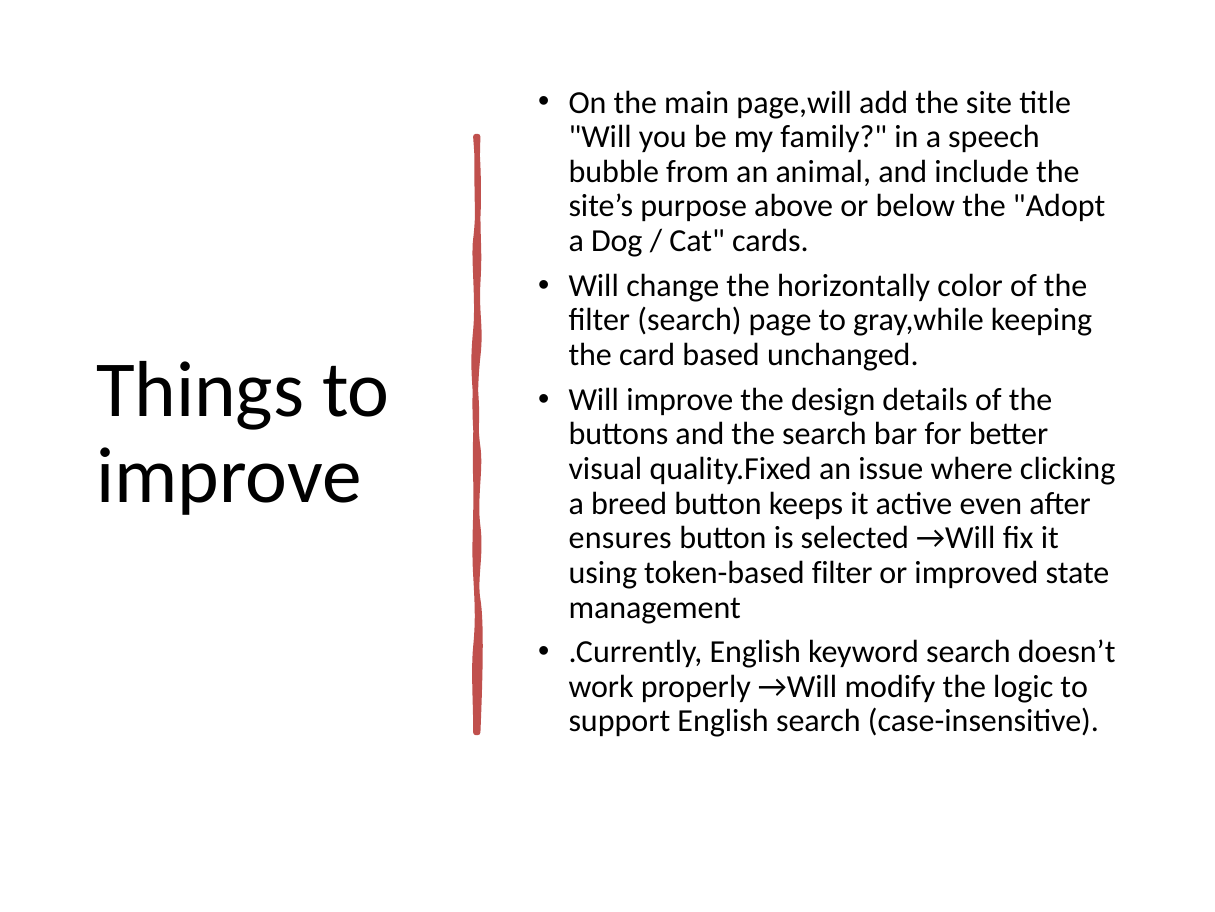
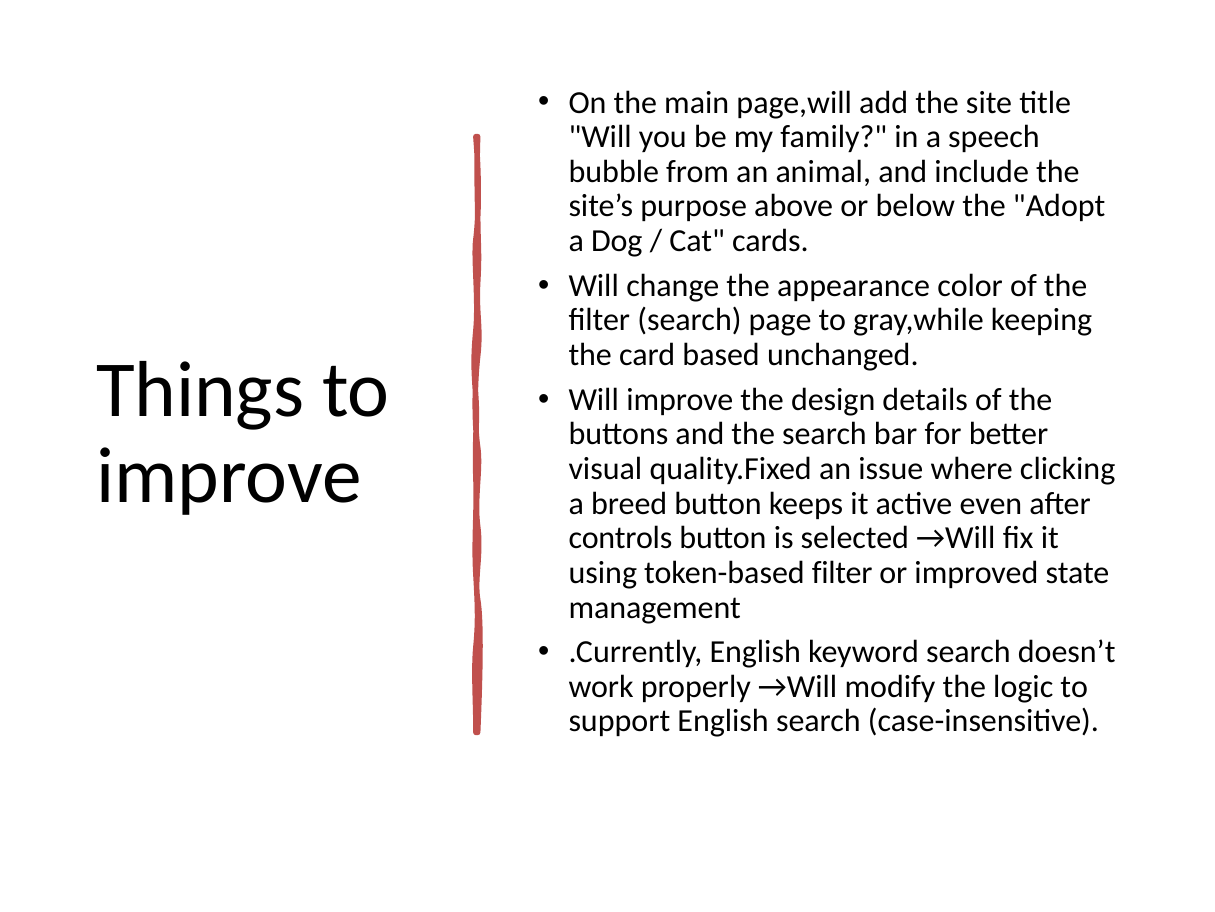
horizontally: horizontally -> appearance (854, 286)
ensures: ensures -> controls (620, 538)
